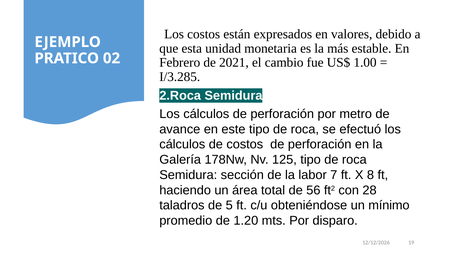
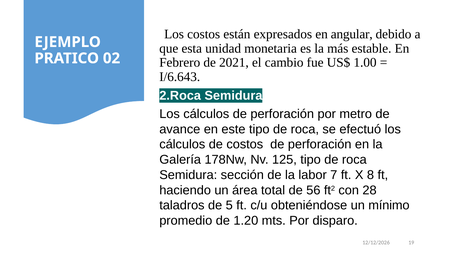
valores: valores -> angular (352, 34)
I/3.285: I/3.285 -> I/6.643 (180, 77)
